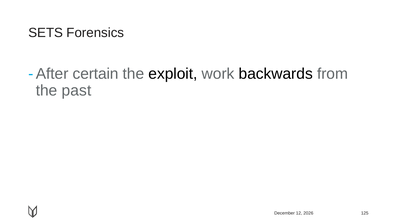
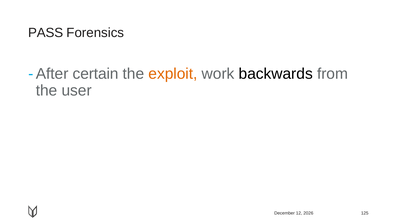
SETS: SETS -> PASS (46, 33)
exploit colour: black -> orange (173, 74)
past: past -> user (77, 91)
